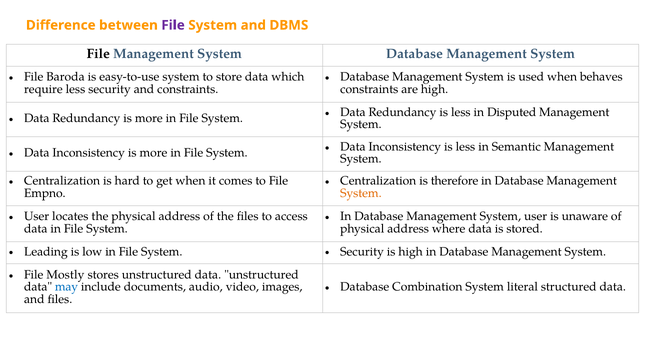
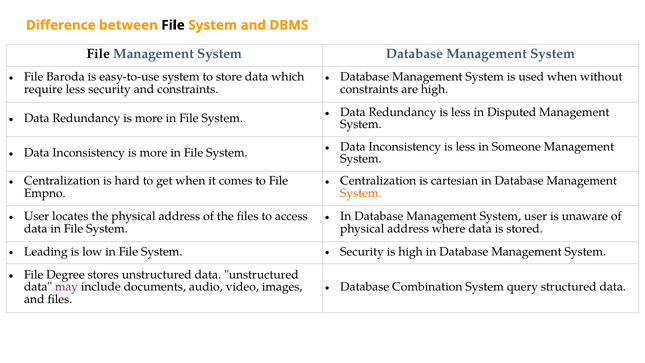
File colour: purple -> black (173, 25)
behaves: behaves -> without (601, 77)
Semantic: Semantic -> Someone (516, 147)
therefore: therefore -> cartesian (455, 181)
Mostly: Mostly -> Degree (65, 275)
literal: literal -> query (522, 287)
may colour: blue -> purple (66, 287)
